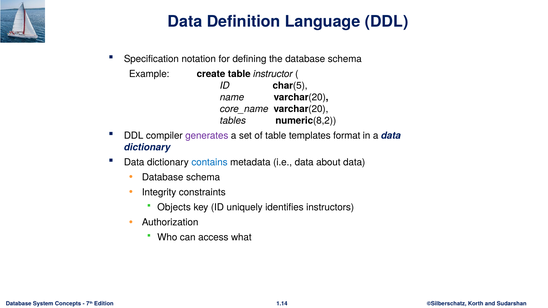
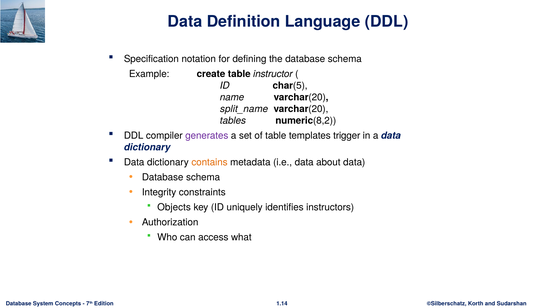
core_name: core_name -> split_name (244, 109)
format: format -> trigger (347, 136)
contains colour: blue -> orange (209, 162)
